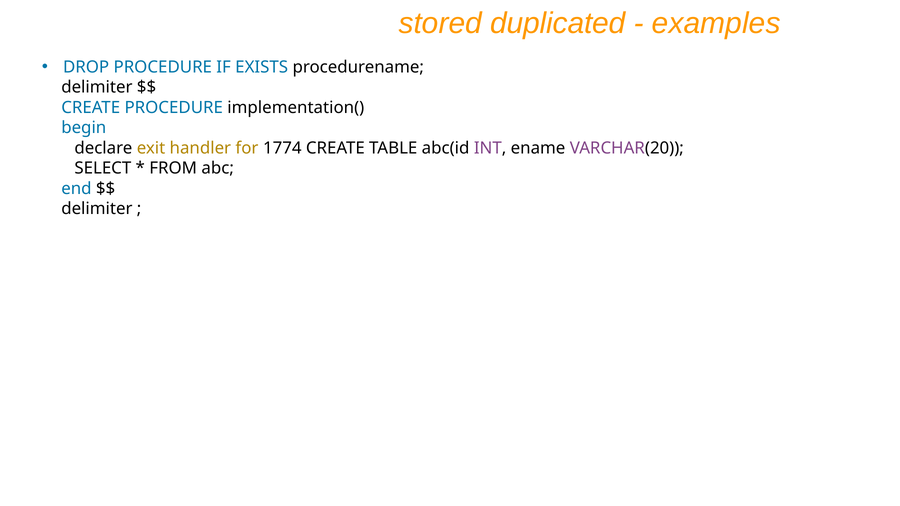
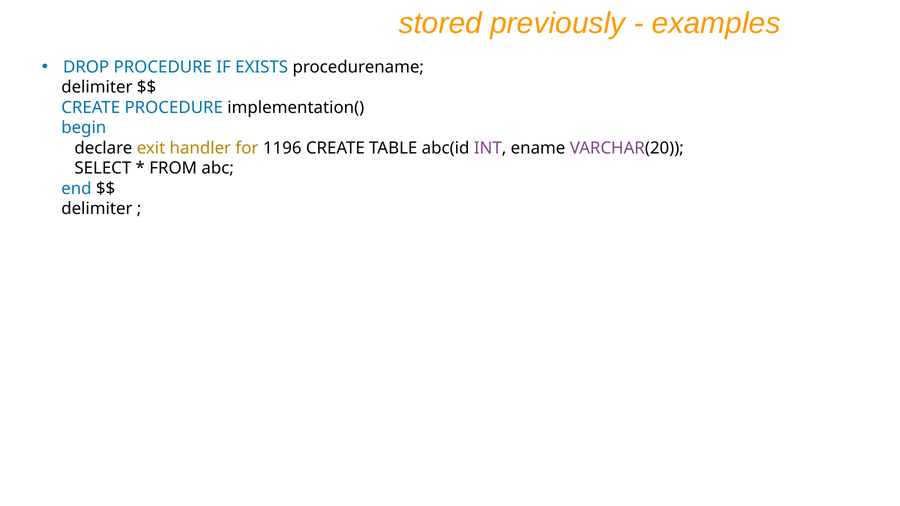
duplicated: duplicated -> previously (558, 23)
1774: 1774 -> 1196 (282, 148)
